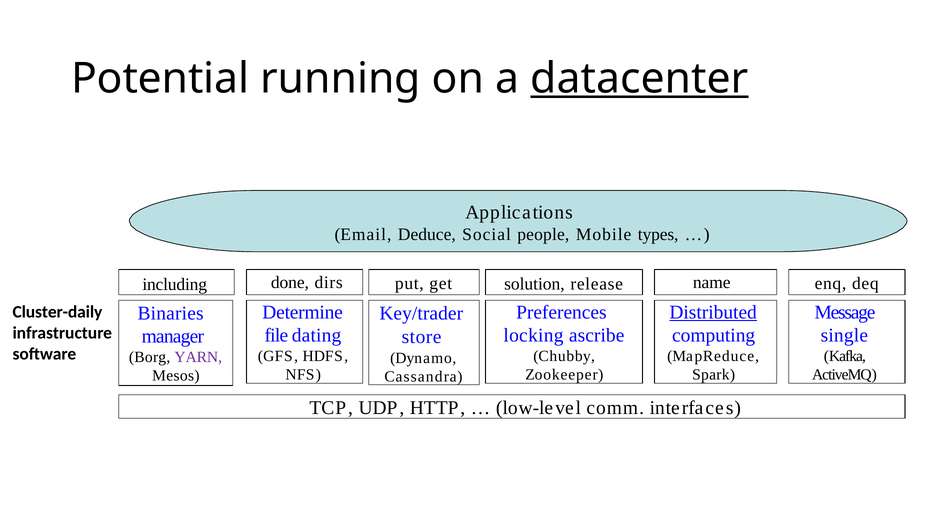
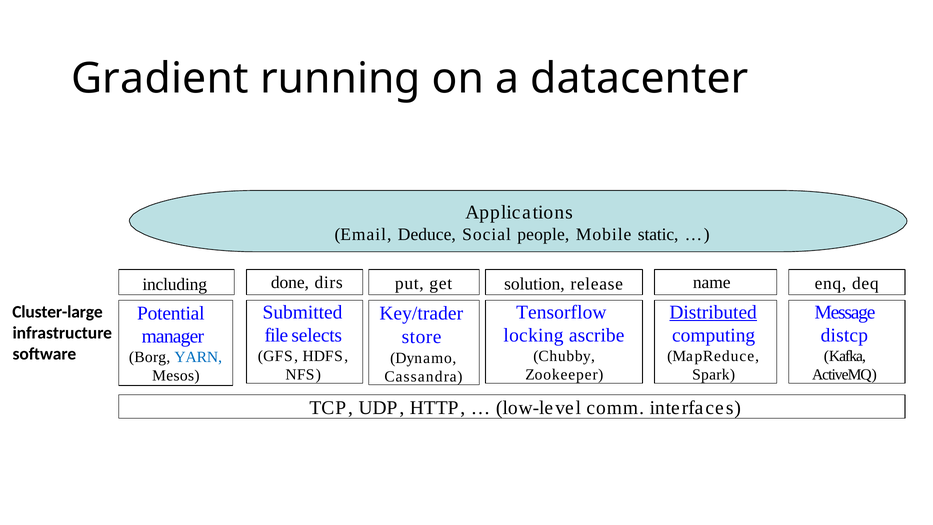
Potential: Potential -> Gradient (160, 78)
datacenter underline: present -> none (639, 78)
types: types -> static (658, 234)
Determine: Determine -> Submitted (302, 312)
Preferences: Preferences -> Tensorflow (561, 312)
Binaries: Binaries -> Potential (171, 313)
Cluster-daily: Cluster-daily -> Cluster-large (57, 312)
dating: dating -> selects (317, 335)
single: single -> distcp (844, 335)
YARN colour: purple -> blue (198, 357)
